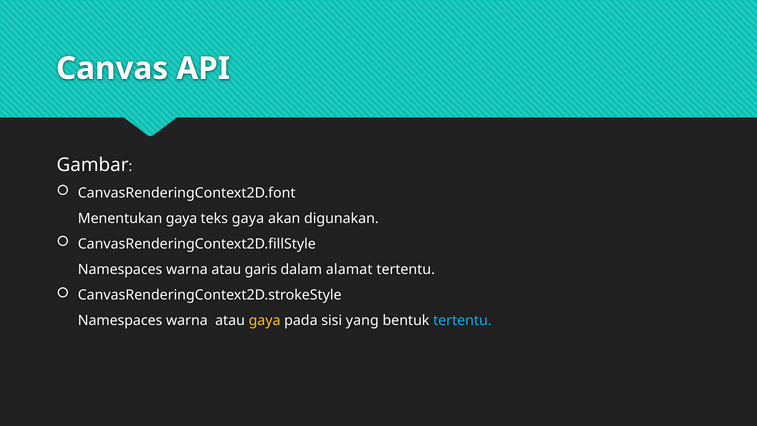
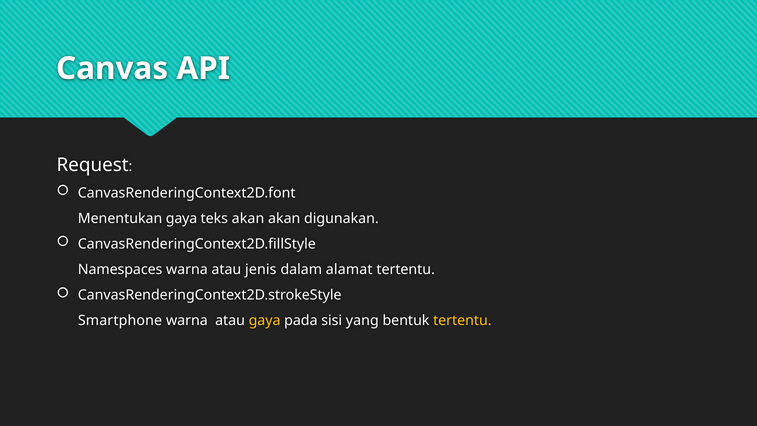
Gambar: Gambar -> Request (93, 165)
teks gaya: gaya -> akan (248, 218)
garis: garis -> jenis (261, 270)
Namespaces: Namespaces -> Smartphone (120, 321)
tertentu colour: light blue -> yellow (462, 321)
